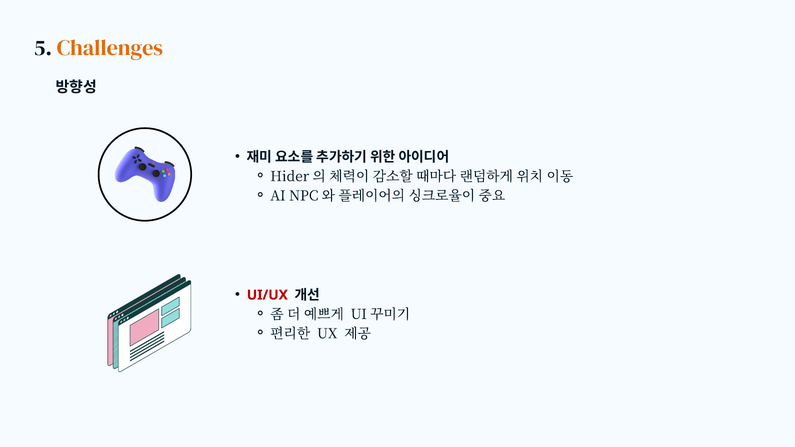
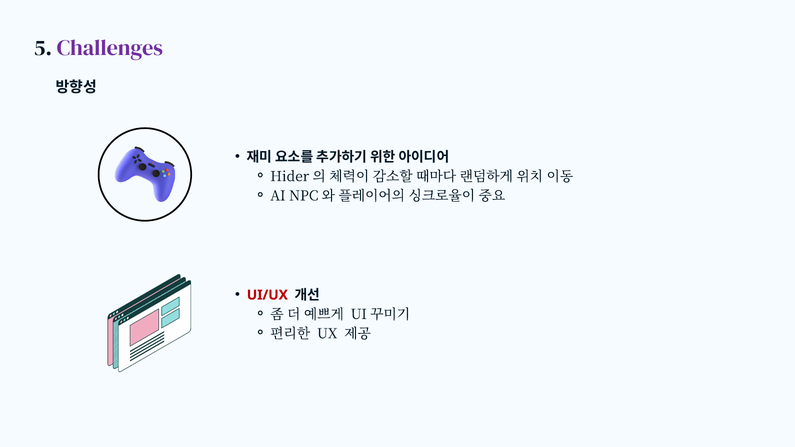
Challenges colour: orange -> purple (110, 48)
